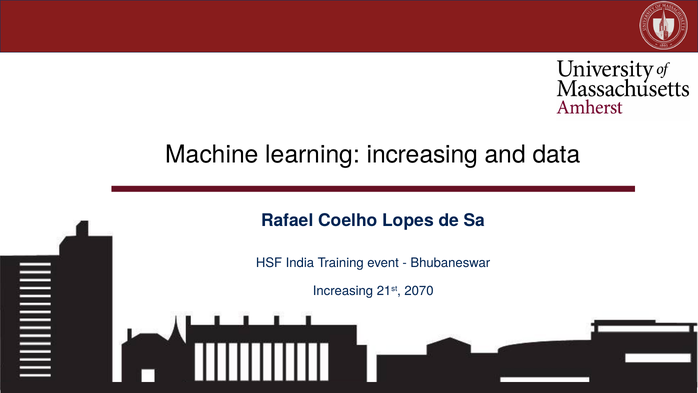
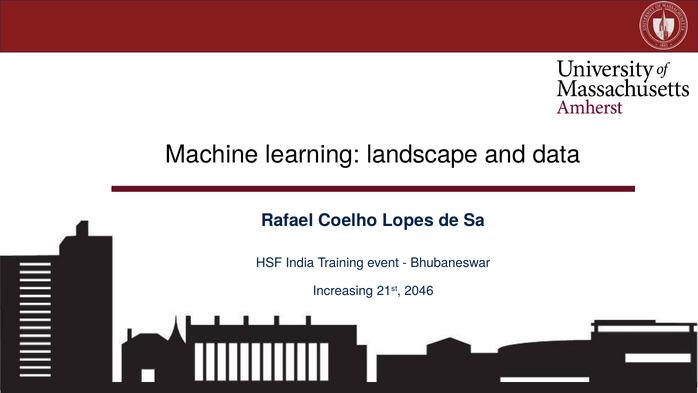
learning increasing: increasing -> landscape (422, 154)
2070: 2070 -> 2046 (419, 291)
